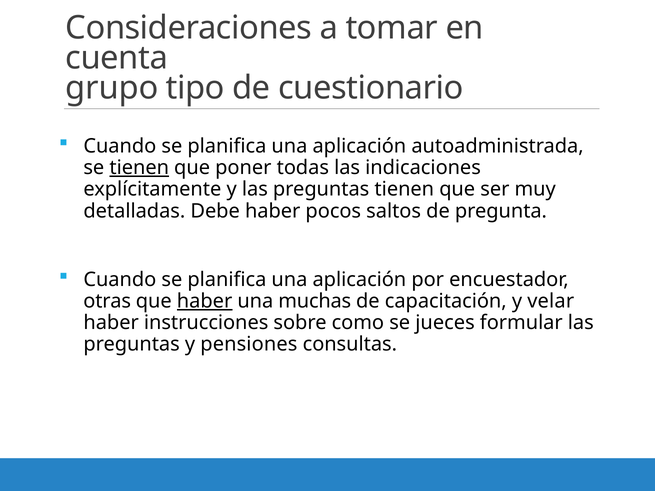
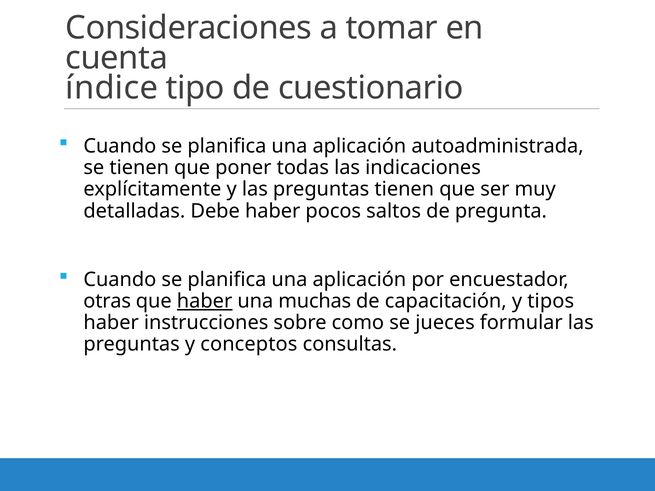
grupo: grupo -> índice (112, 88)
tienen underline: present -> none (139, 168)
velar: velar -> tipos (551, 301)
pensiones: pensiones -> conceptos (249, 345)
